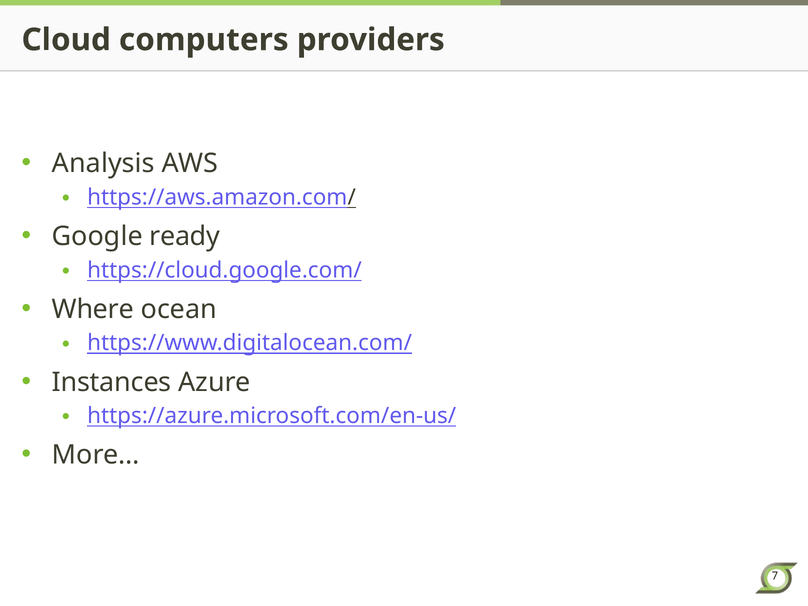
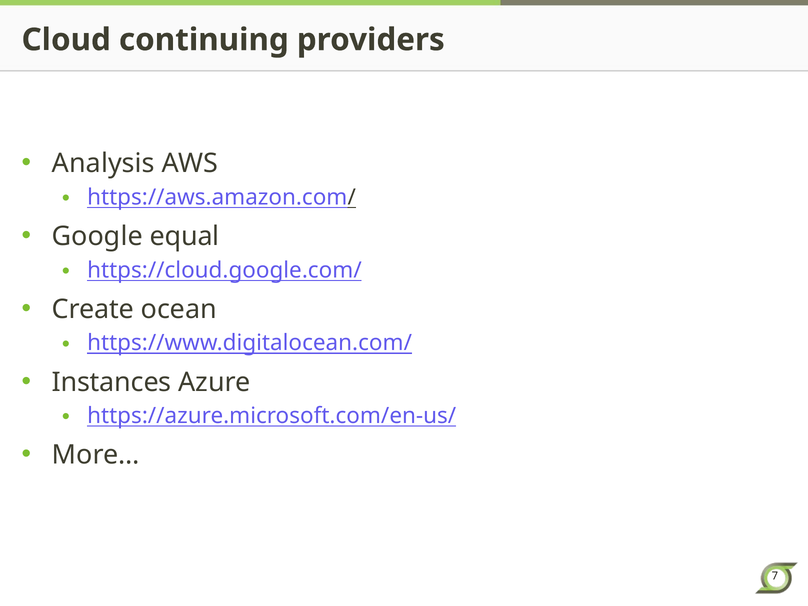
computers: computers -> continuing (204, 40)
ready: ready -> equal (185, 236)
Where: Where -> Create (93, 309)
